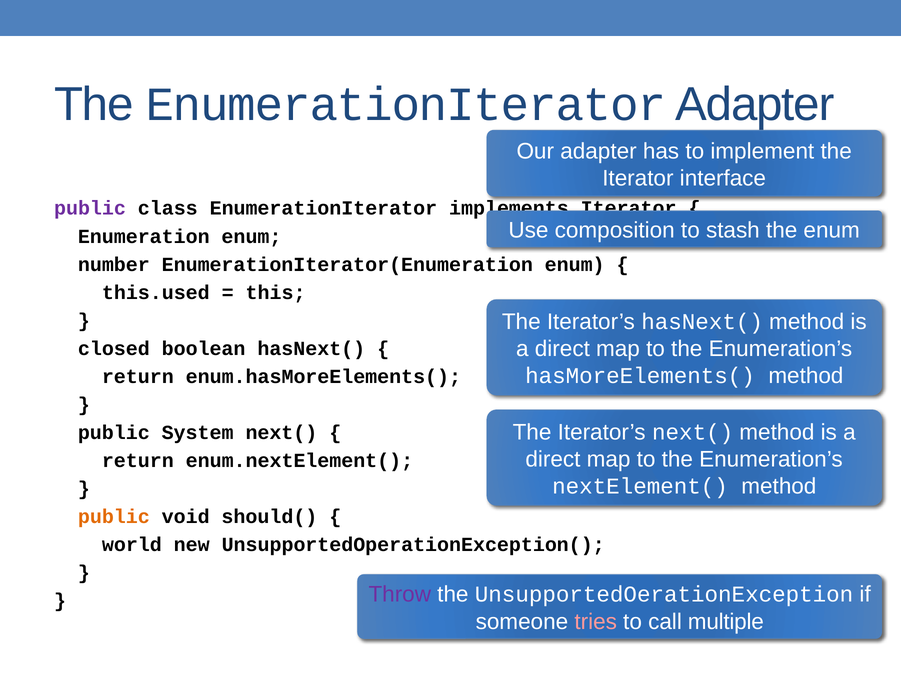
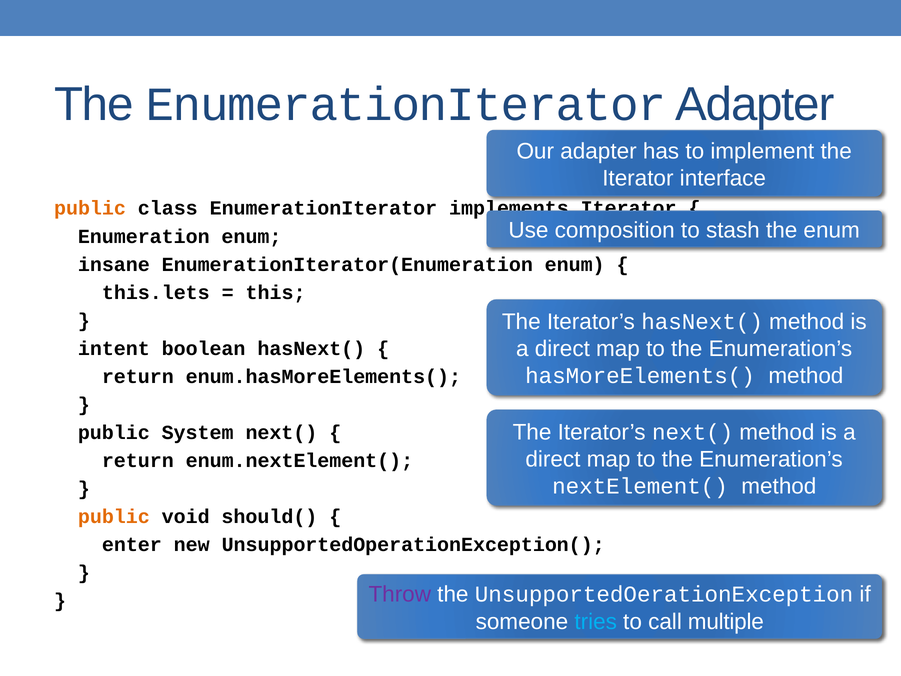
public colour: purple -> orange (90, 208)
number: number -> insane (114, 264)
this.used: this.used -> this.lets (156, 292)
closed: closed -> intent (114, 348)
world: world -> enter (132, 545)
tries colour: pink -> light blue (596, 621)
